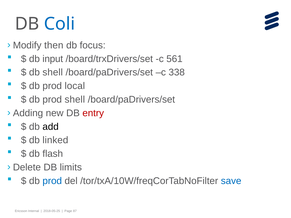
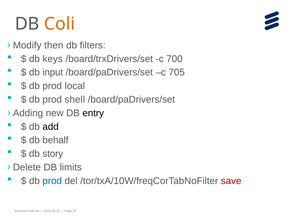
Coli colour: blue -> orange (60, 24)
focus: focus -> filters (93, 45)
input: input -> keys (53, 59)
561: 561 -> 700 (174, 59)
db shell: shell -> input (53, 72)
338: 338 -> 705 (177, 72)
entry colour: red -> black (93, 113)
linked: linked -> behalf (55, 140)
flash: flash -> story (53, 154)
save colour: blue -> red (231, 181)
